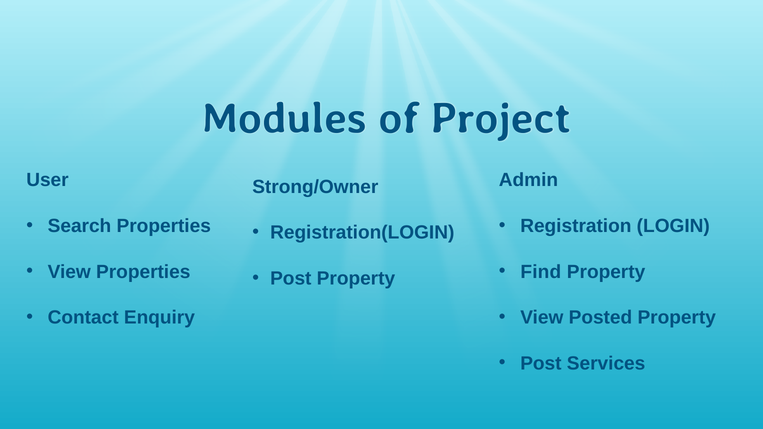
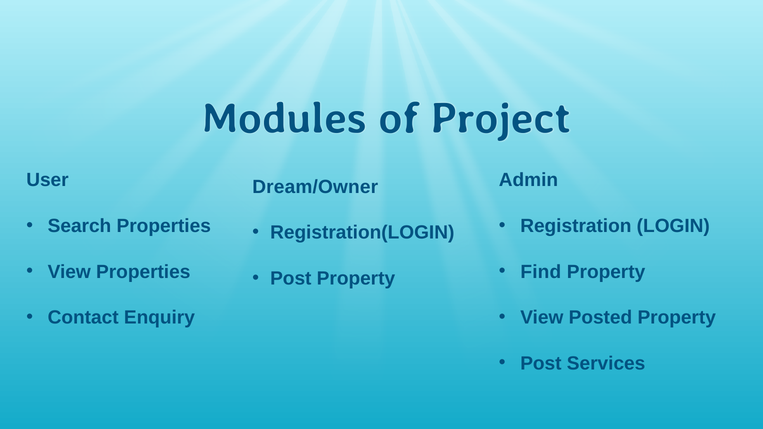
Strong/Owner: Strong/Owner -> Dream/Owner (315, 187)
